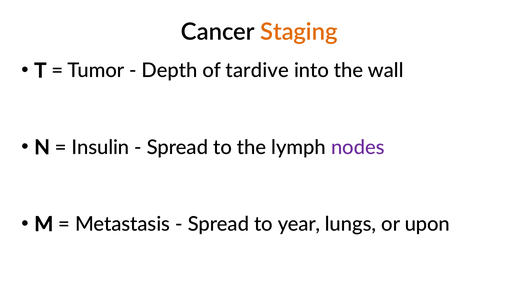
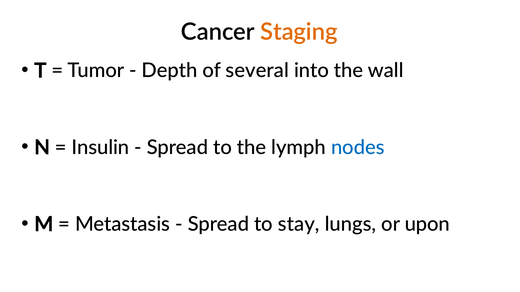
tardive: tardive -> several (257, 71)
nodes colour: purple -> blue (358, 148)
year: year -> stay (299, 225)
